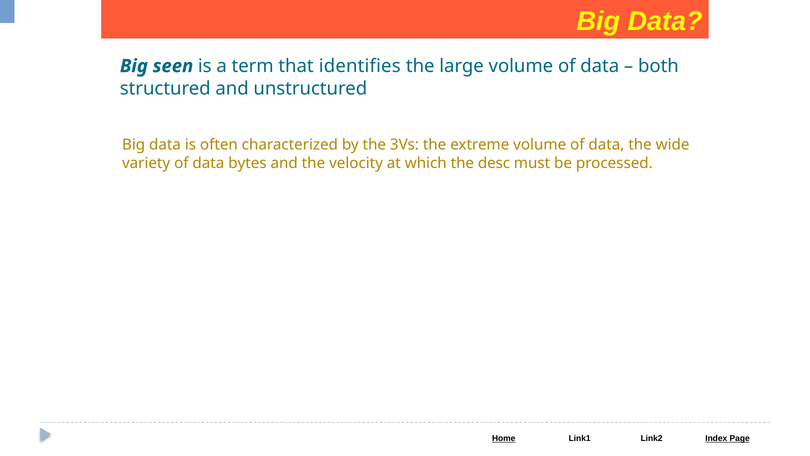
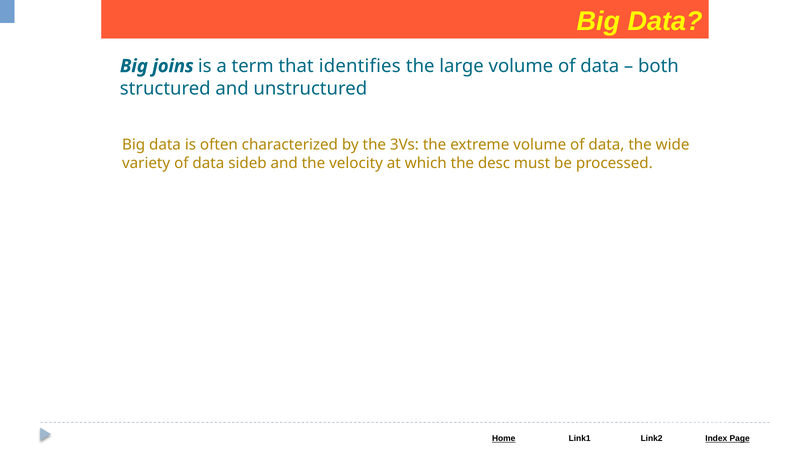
seen: seen -> joins (173, 66)
bytes: bytes -> sideb (247, 163)
